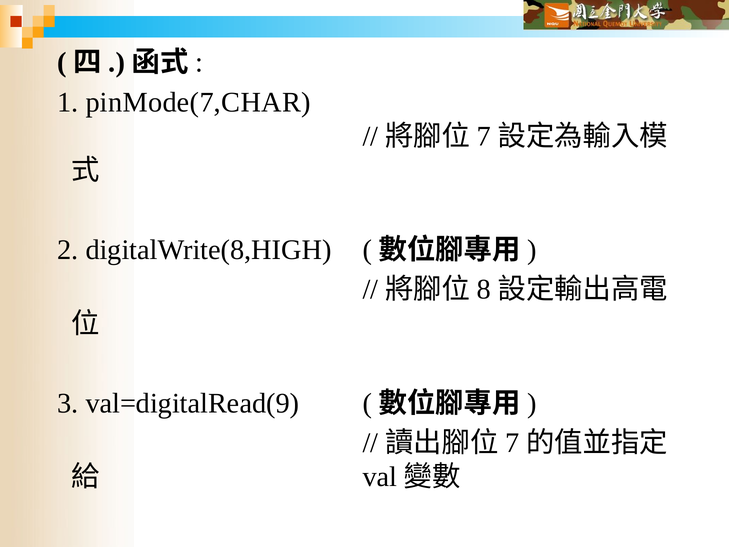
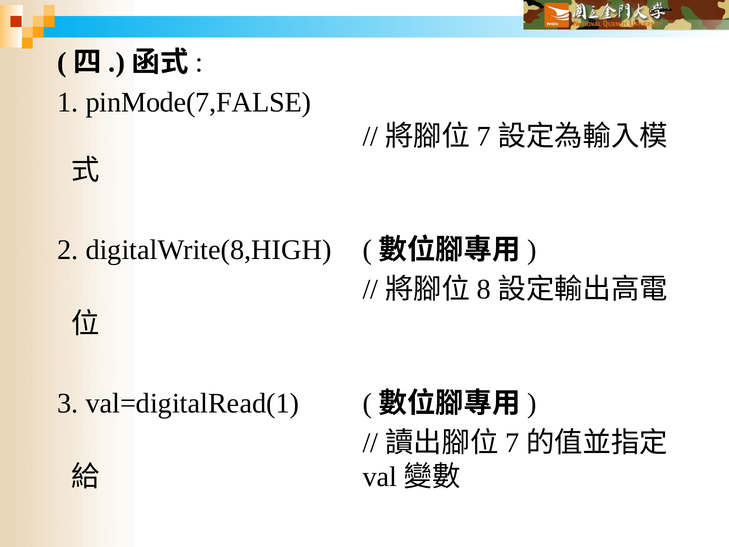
pinMode(7,CHAR: pinMode(7,CHAR -> pinMode(7,FALSE (198, 102)
val=digitalRead(9: val=digitalRead(9 -> val=digitalRead(1 (192, 403)
